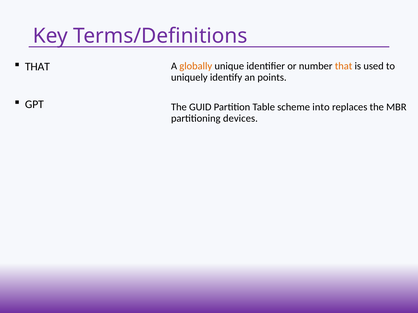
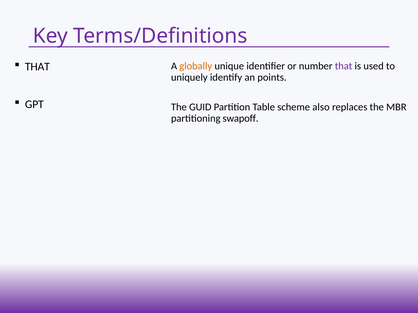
that colour: orange -> purple (344, 66)
into: into -> also (321, 107)
devices: devices -> swapoff (241, 118)
